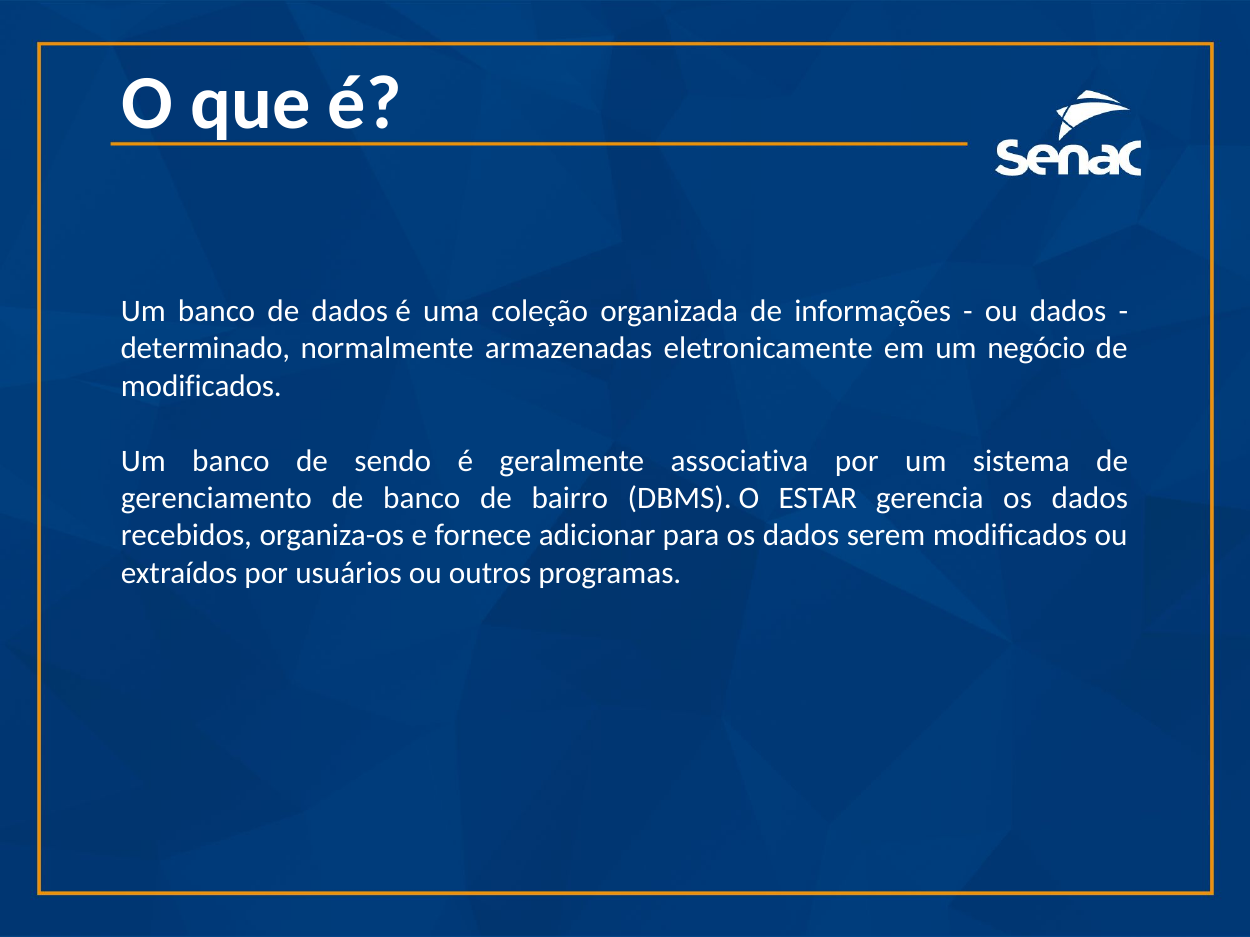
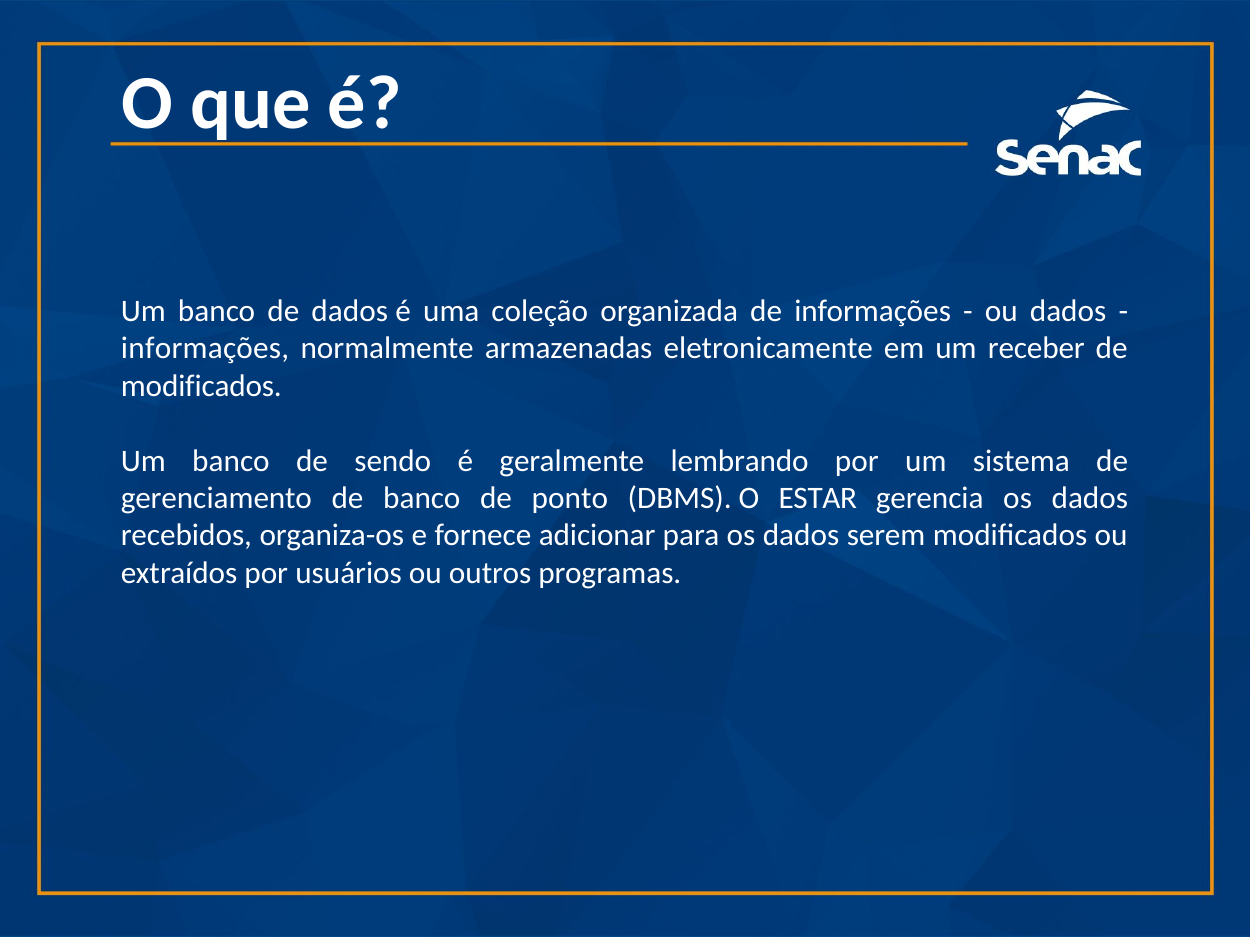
determinado: determinado -> informações (205, 348)
negócio: negócio -> receber (1036, 348)
associativa: associativa -> lembrando (740, 461)
bairro: bairro -> ponto (570, 498)
